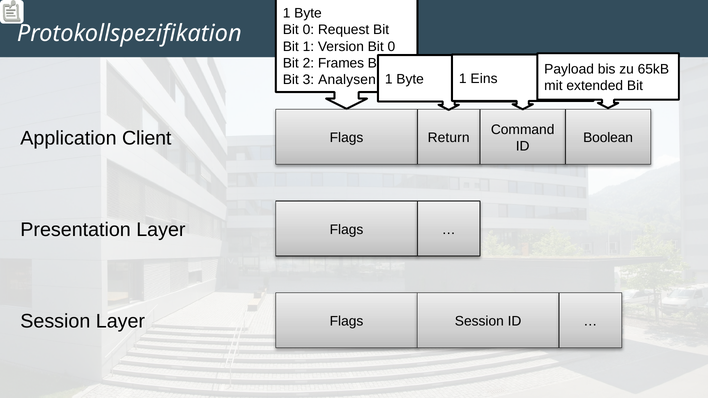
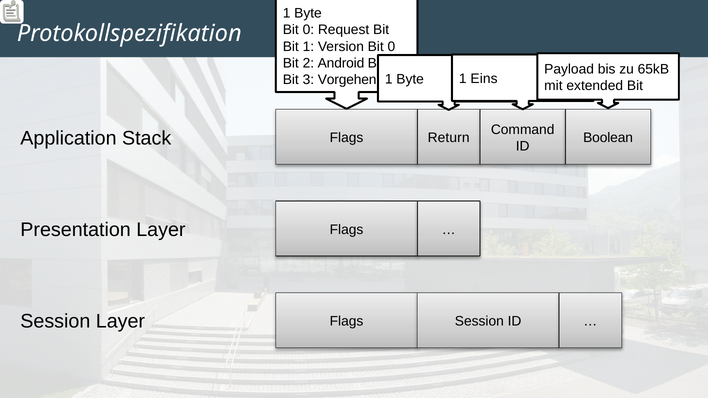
Frames: Frames -> Android (341, 63)
Analysen: Analysen -> Vorgehen (347, 80)
Client: Client -> Stack (147, 138)
